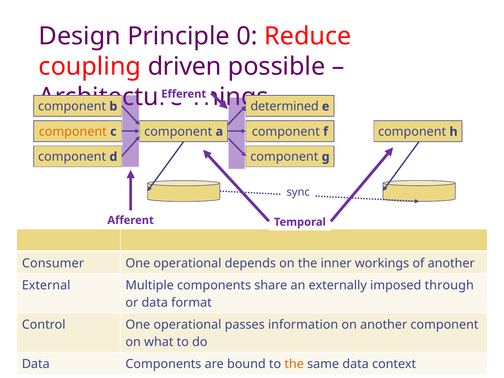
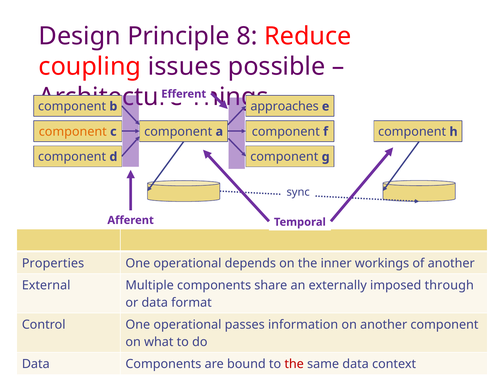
0: 0 -> 8 (247, 36)
driven: driven -> issues (184, 66)
determined: determined -> approaches (285, 106)
Consumer: Consumer -> Properties (53, 263)
the colour: orange -> red (294, 364)
